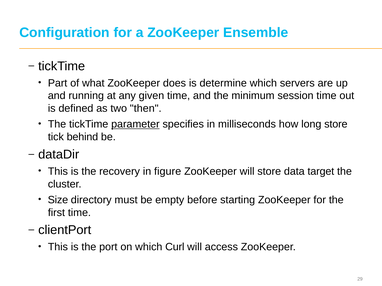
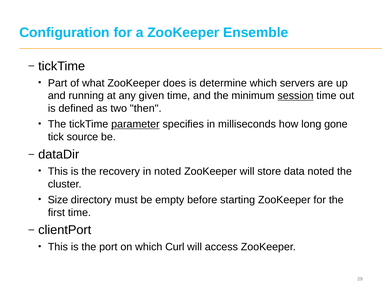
session underline: none -> present (296, 96)
long store: store -> gone (336, 124)
behind: behind -> source (82, 137)
in figure: figure -> noted (168, 172)
data target: target -> noted (321, 172)
